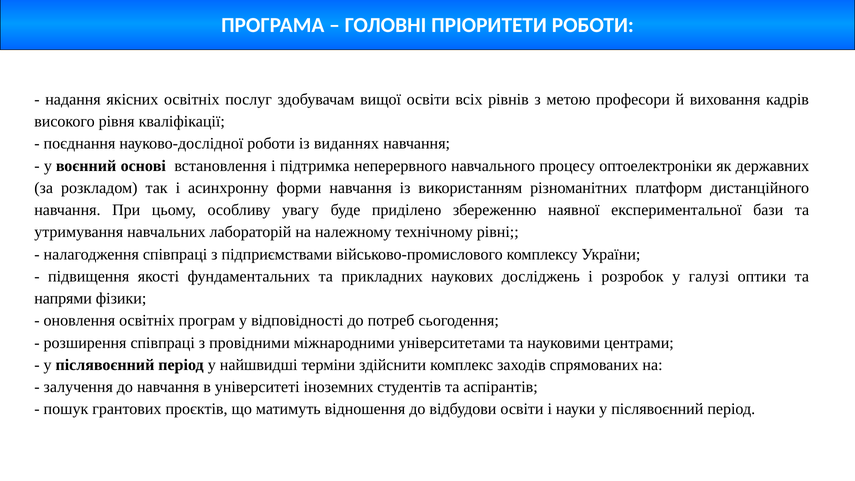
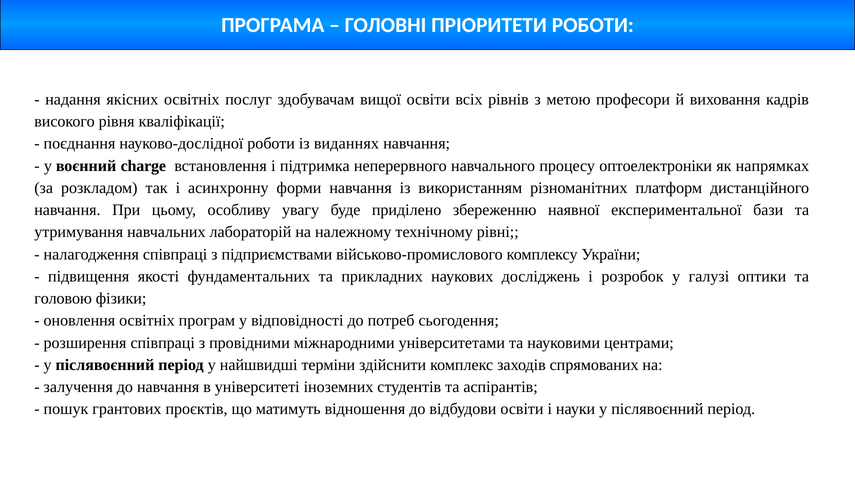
основі: основі -> charge (143, 166)
державних: державних -> напрямках (772, 166)
напрями: напрями -> головою (63, 298)
